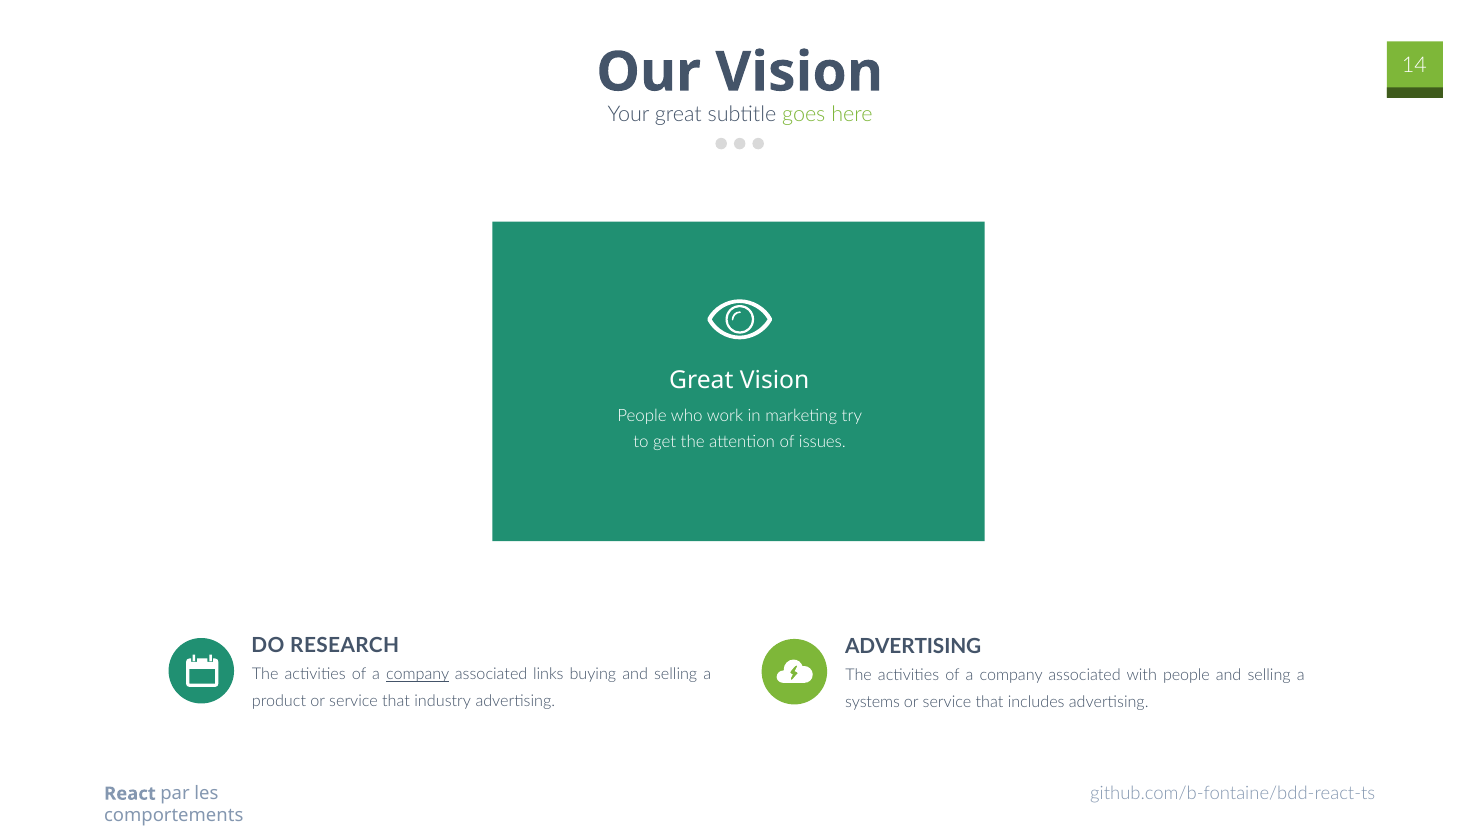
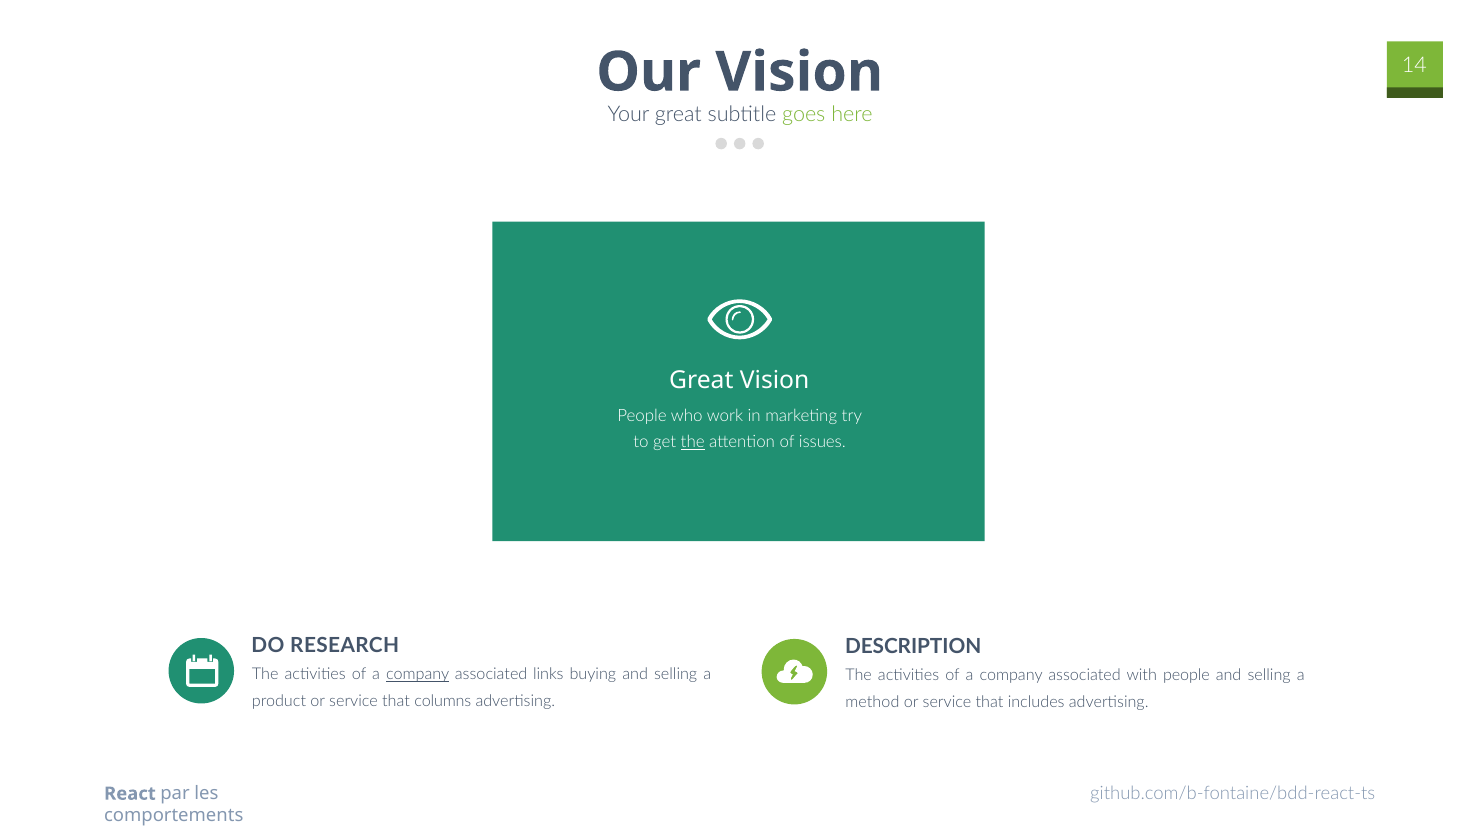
the underline: none -> present (693, 442)
ADVERTISING: ADVERTISING -> DESCRIPTION (913, 647)
industry: industry -> columns (443, 701)
systems: systems -> method (872, 702)
